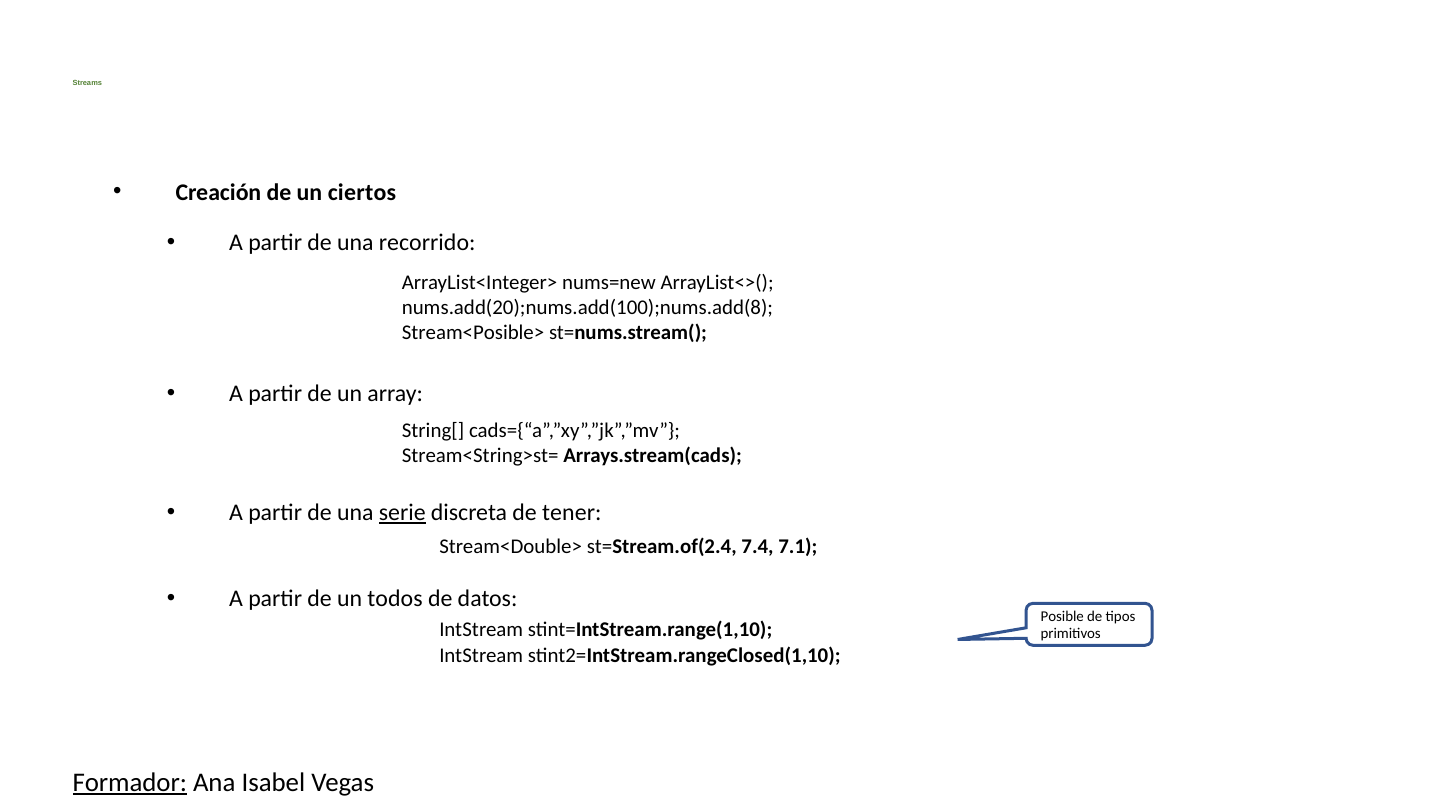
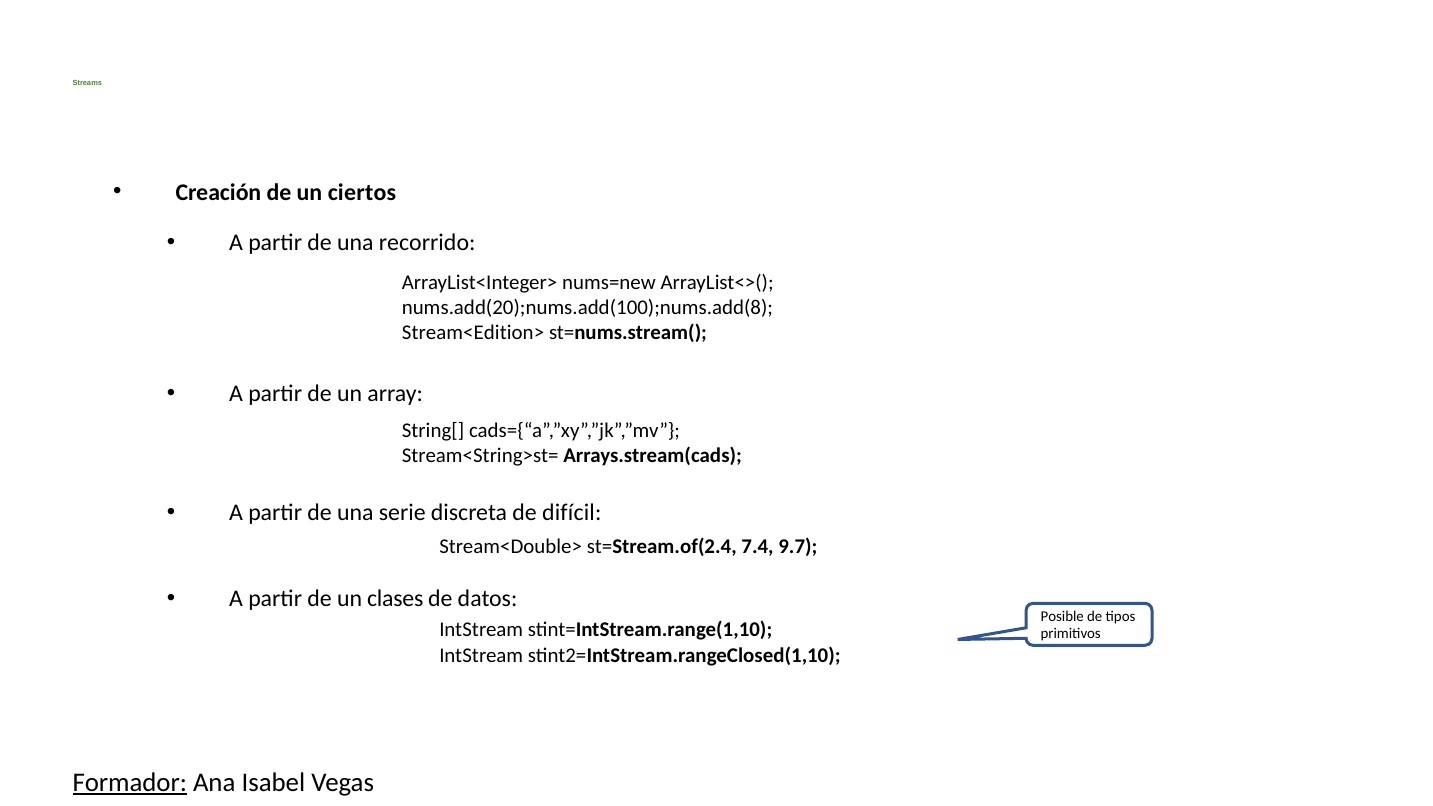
Stream<Posible>: Stream<Posible> -> Stream<Edition> (473, 333)
serie underline: present -> none (402, 513)
tener: tener -> difícil (572, 513)
7.1: 7.1 -> 9.7 (798, 546)
todos: todos -> clases (395, 599)
